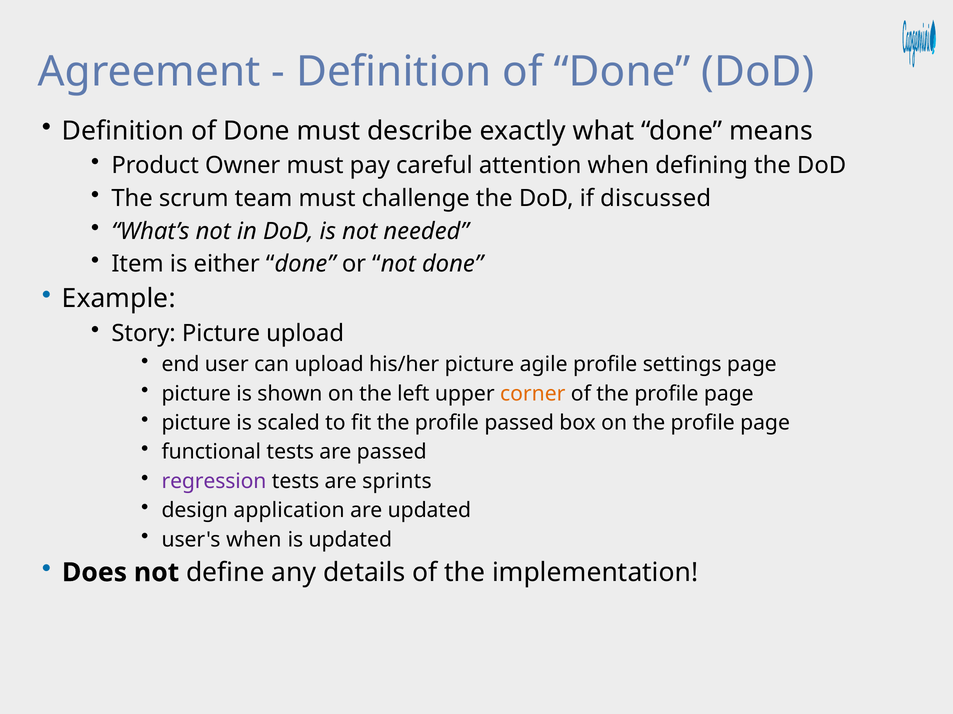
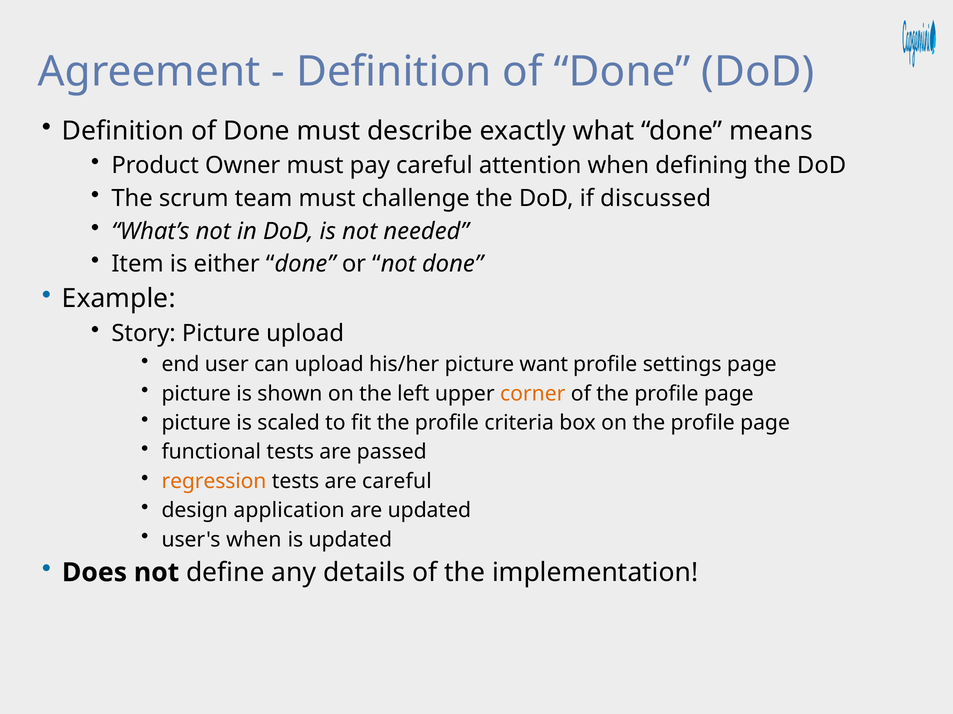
agile: agile -> want (544, 365)
profile passed: passed -> criteria (519, 423)
regression colour: purple -> orange (214, 482)
are sprints: sprints -> careful (397, 482)
